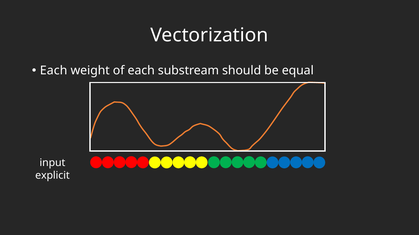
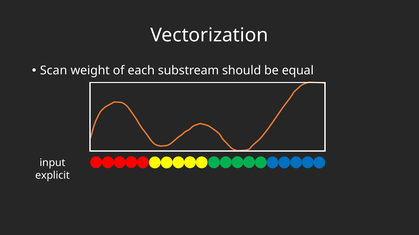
Each: Each -> Scan (54, 71)
